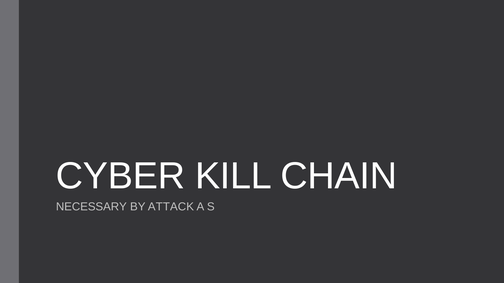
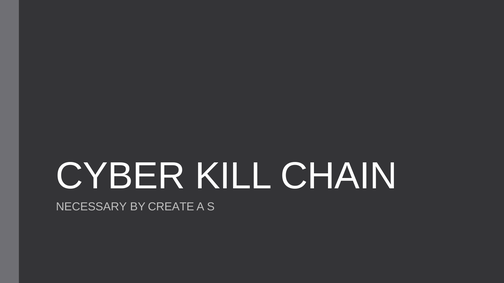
ATTACK: ATTACK -> CREATE (171, 207)
